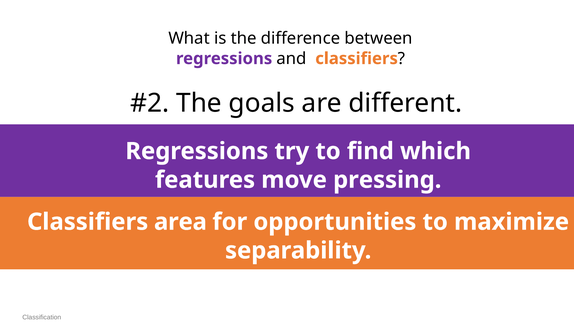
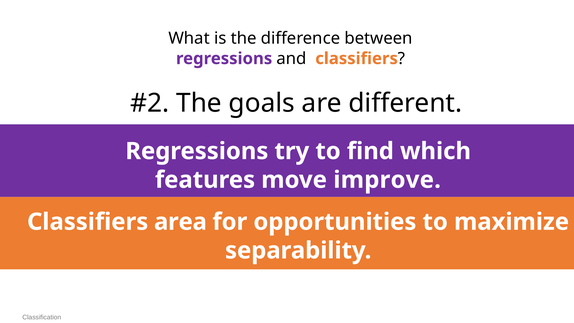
pressing: pressing -> improve (387, 180)
